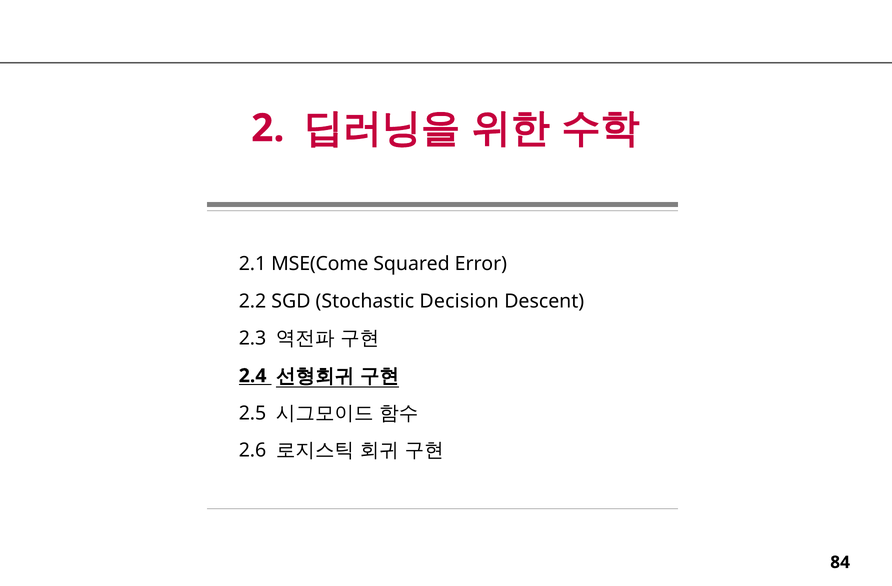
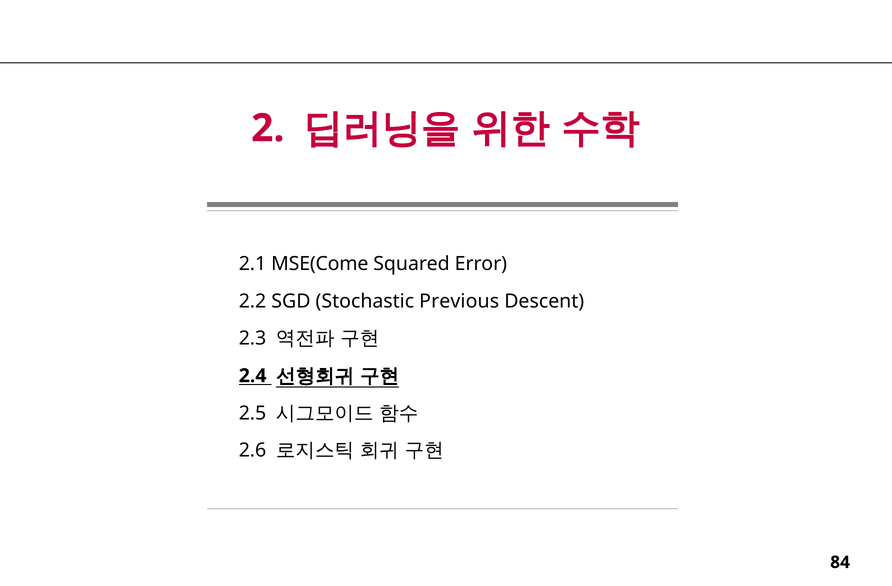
Decision: Decision -> Previous (459, 301)
